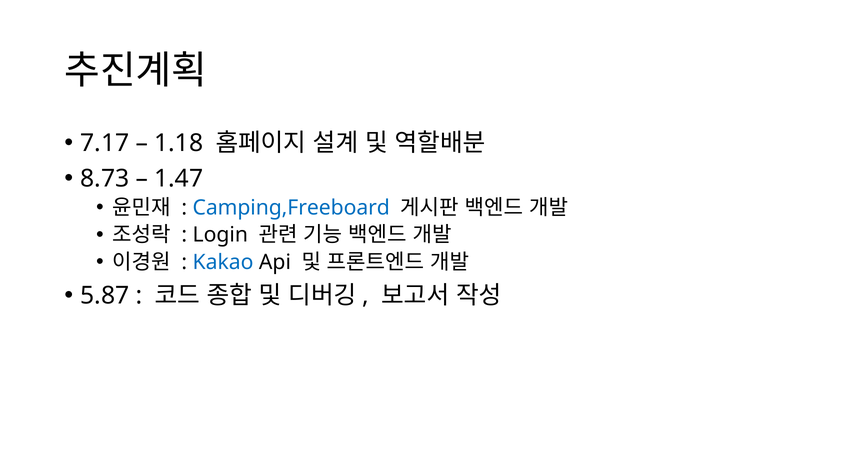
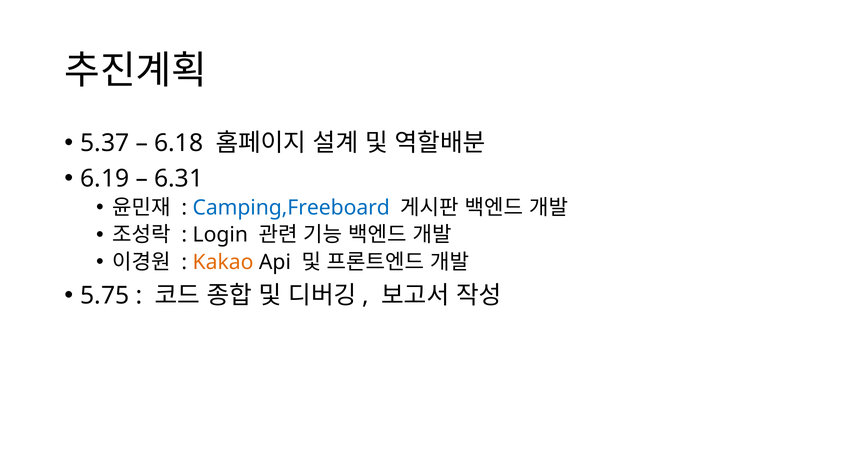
7.17: 7.17 -> 5.37 (105, 143)
1.18: 1.18 -> 6.18 (179, 143)
8.73: 8.73 -> 6.19 (105, 179)
1.47: 1.47 -> 6.31 (179, 179)
Kakao colour: blue -> orange (223, 262)
5.87: 5.87 -> 5.75 (105, 296)
